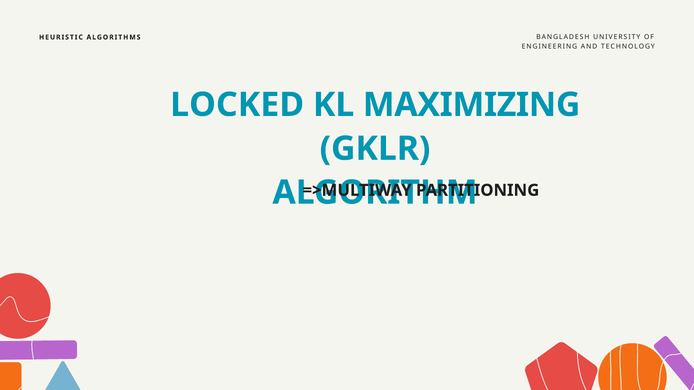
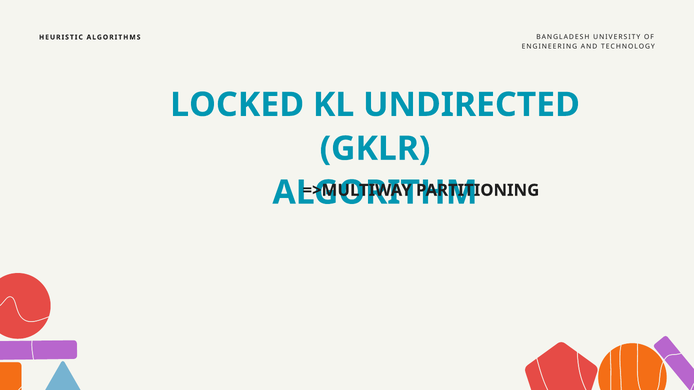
MAXIMIZING: MAXIMIZING -> UNDIRECTED (471, 105)
